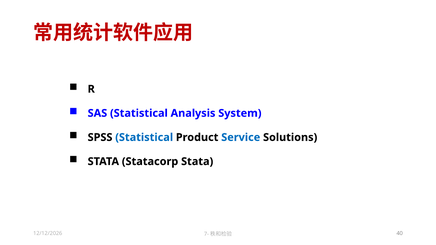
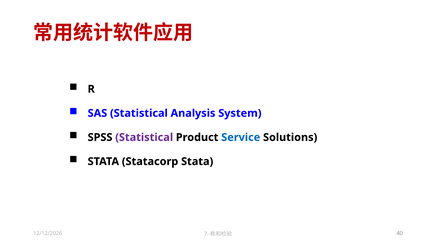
Statistical colour: blue -> purple (144, 137)
